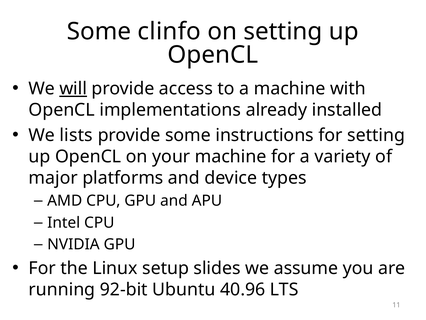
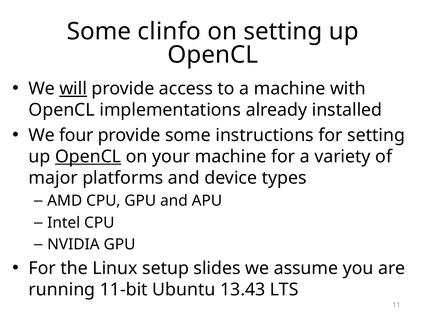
lists: lists -> four (76, 135)
OpenCL underline: none -> present (88, 156)
92-bit: 92-bit -> 11-bit (124, 289)
40.96: 40.96 -> 13.43 (243, 289)
